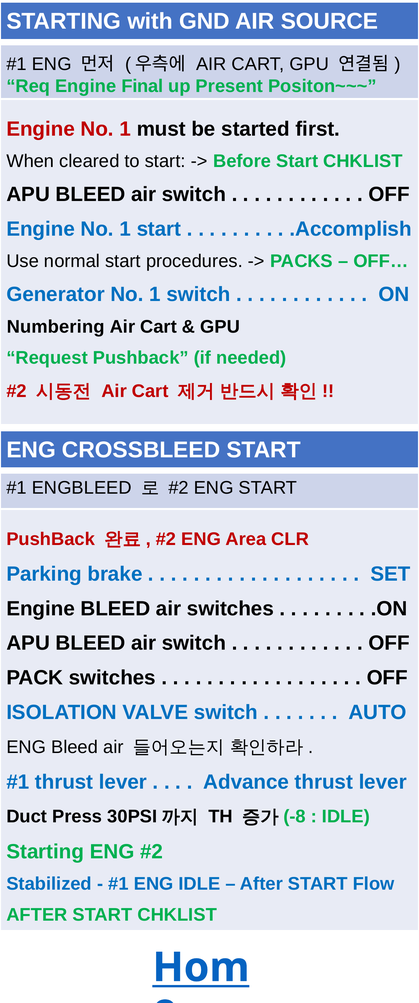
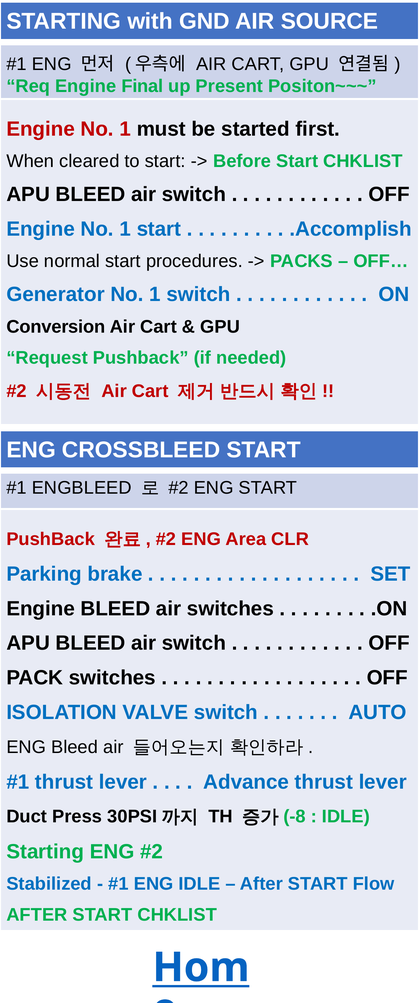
Numbering: Numbering -> Conversion (56, 327)
